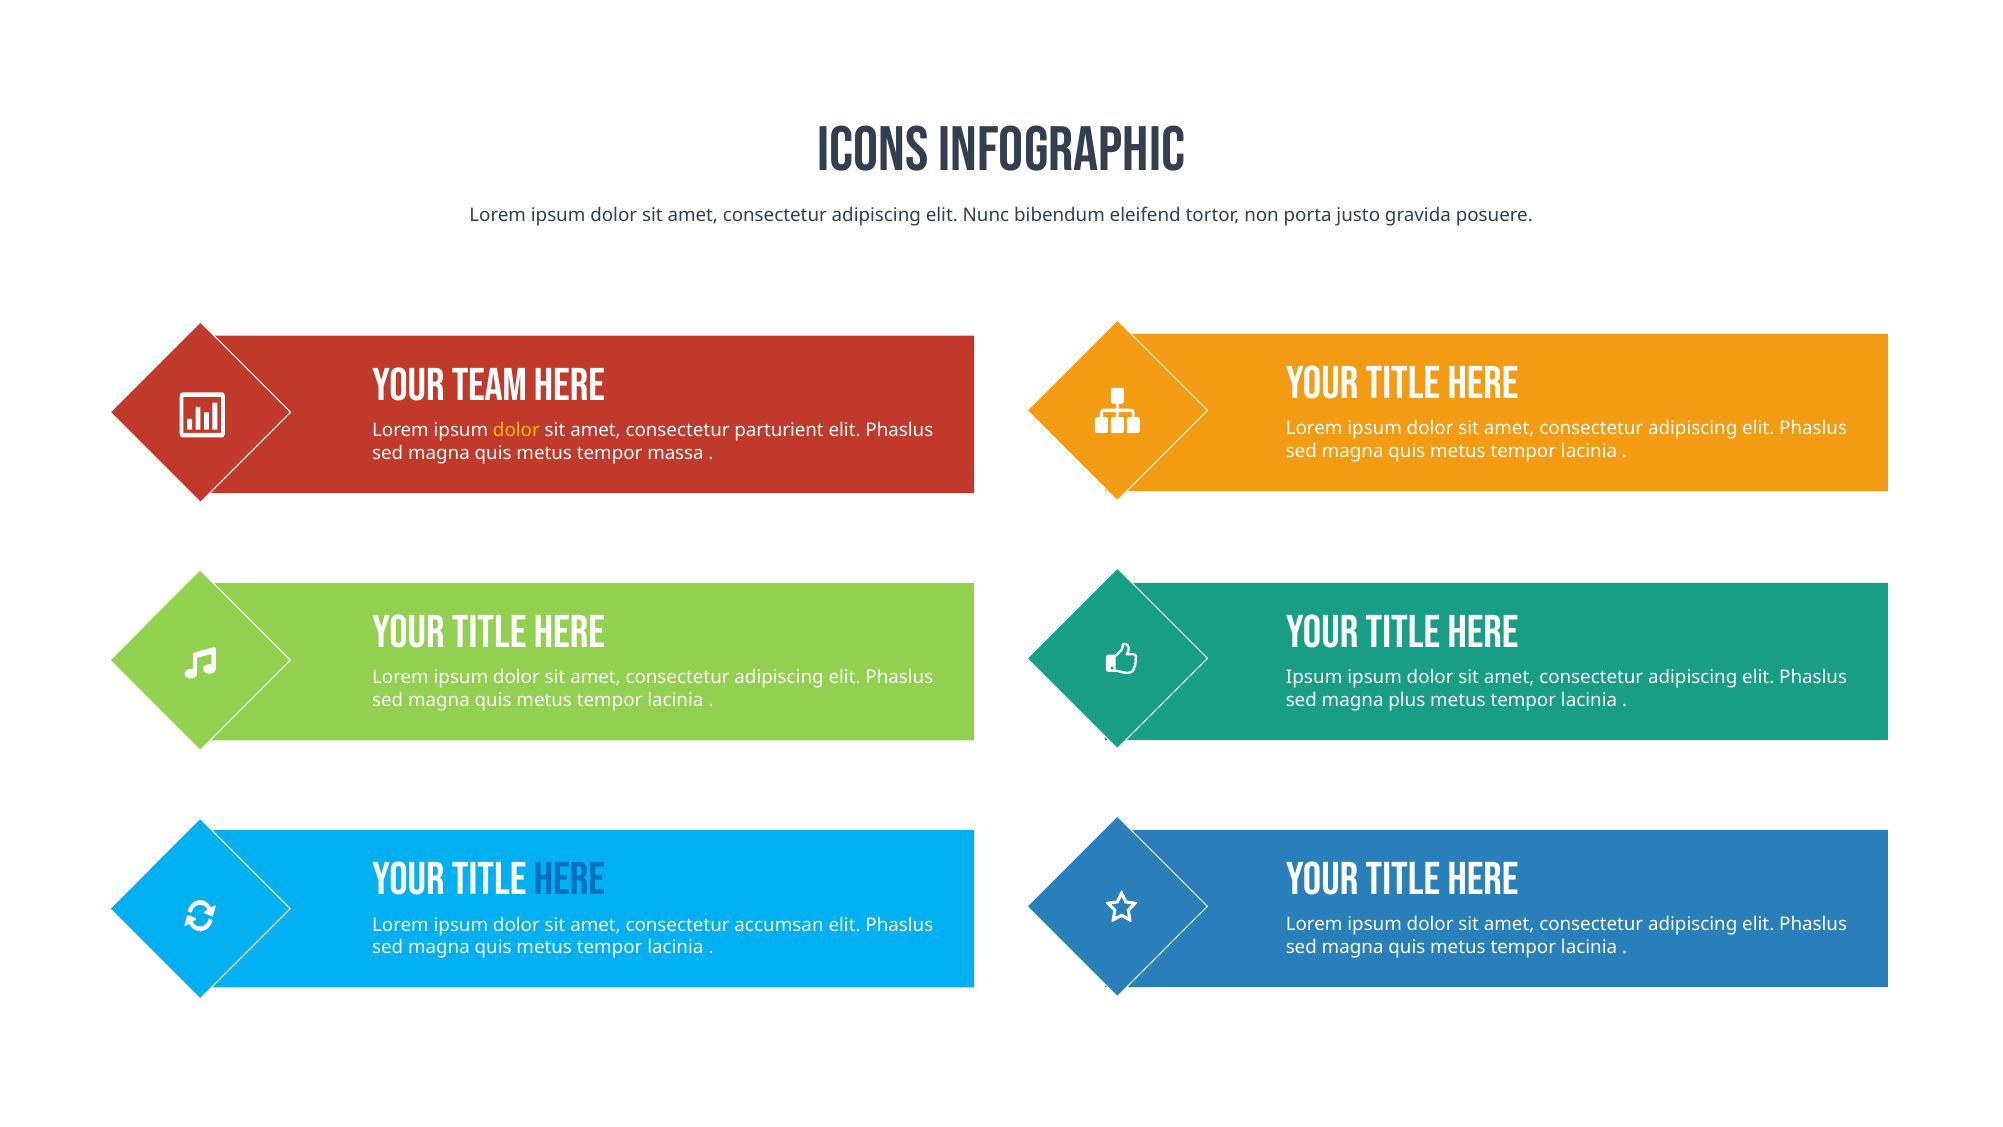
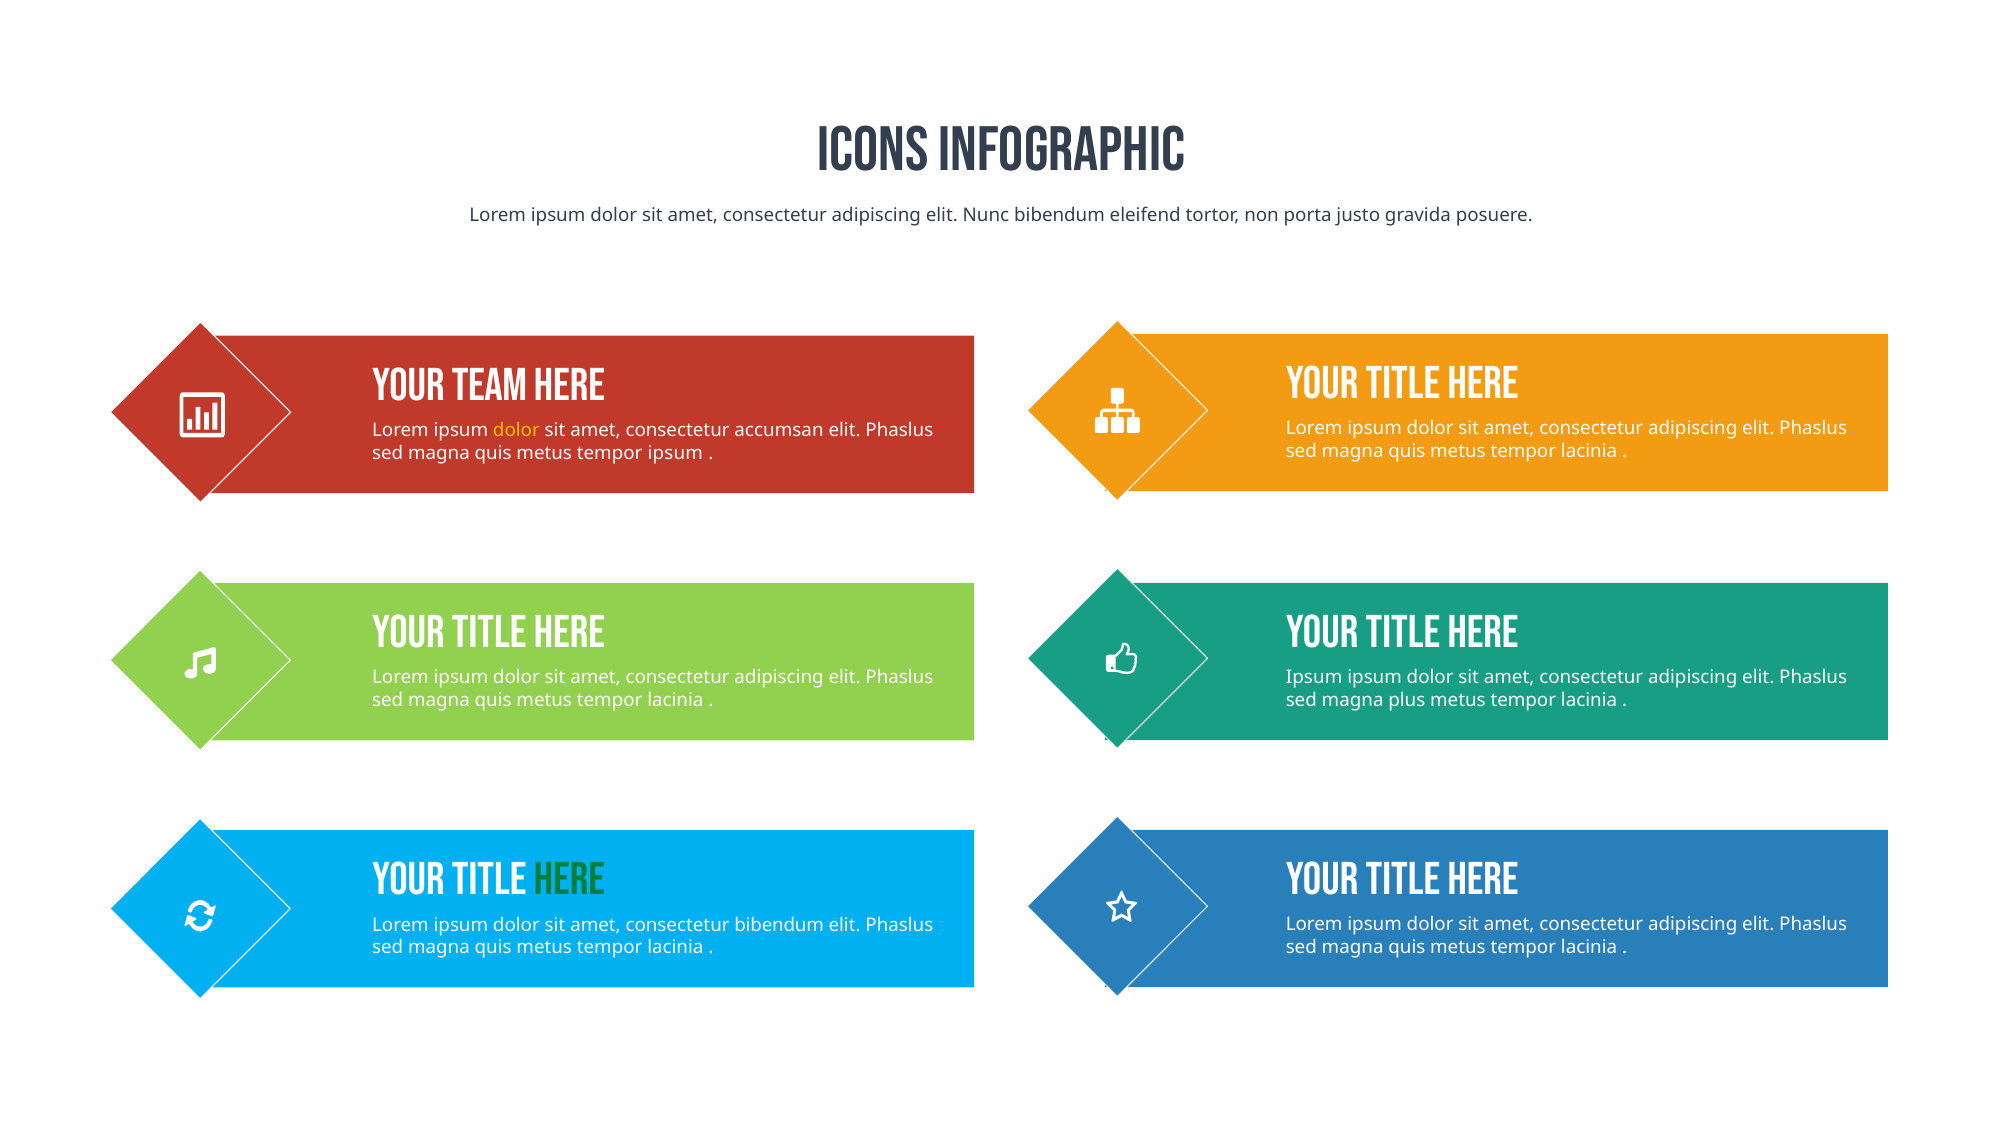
parturient: parturient -> accumsan (779, 430)
tempor massa: massa -> ipsum (675, 453)
here colour: blue -> green (569, 880)
consectetur accumsan: accumsan -> bibendum (779, 925)
